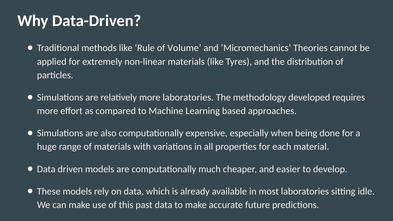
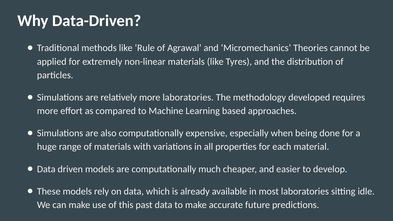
Volume: Volume -> Agrawal (184, 48)
